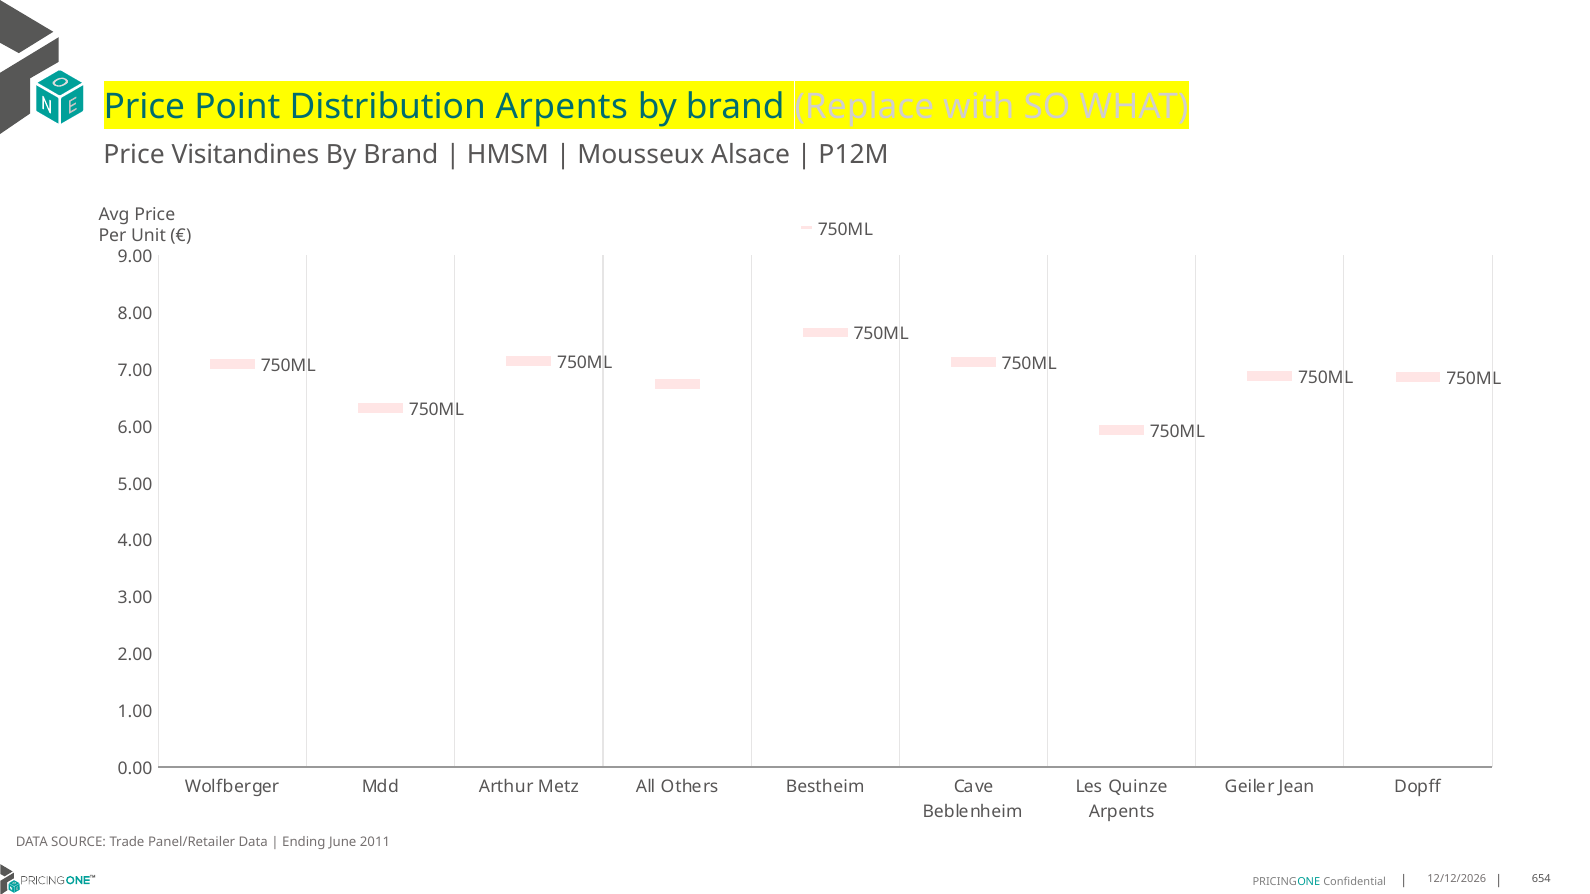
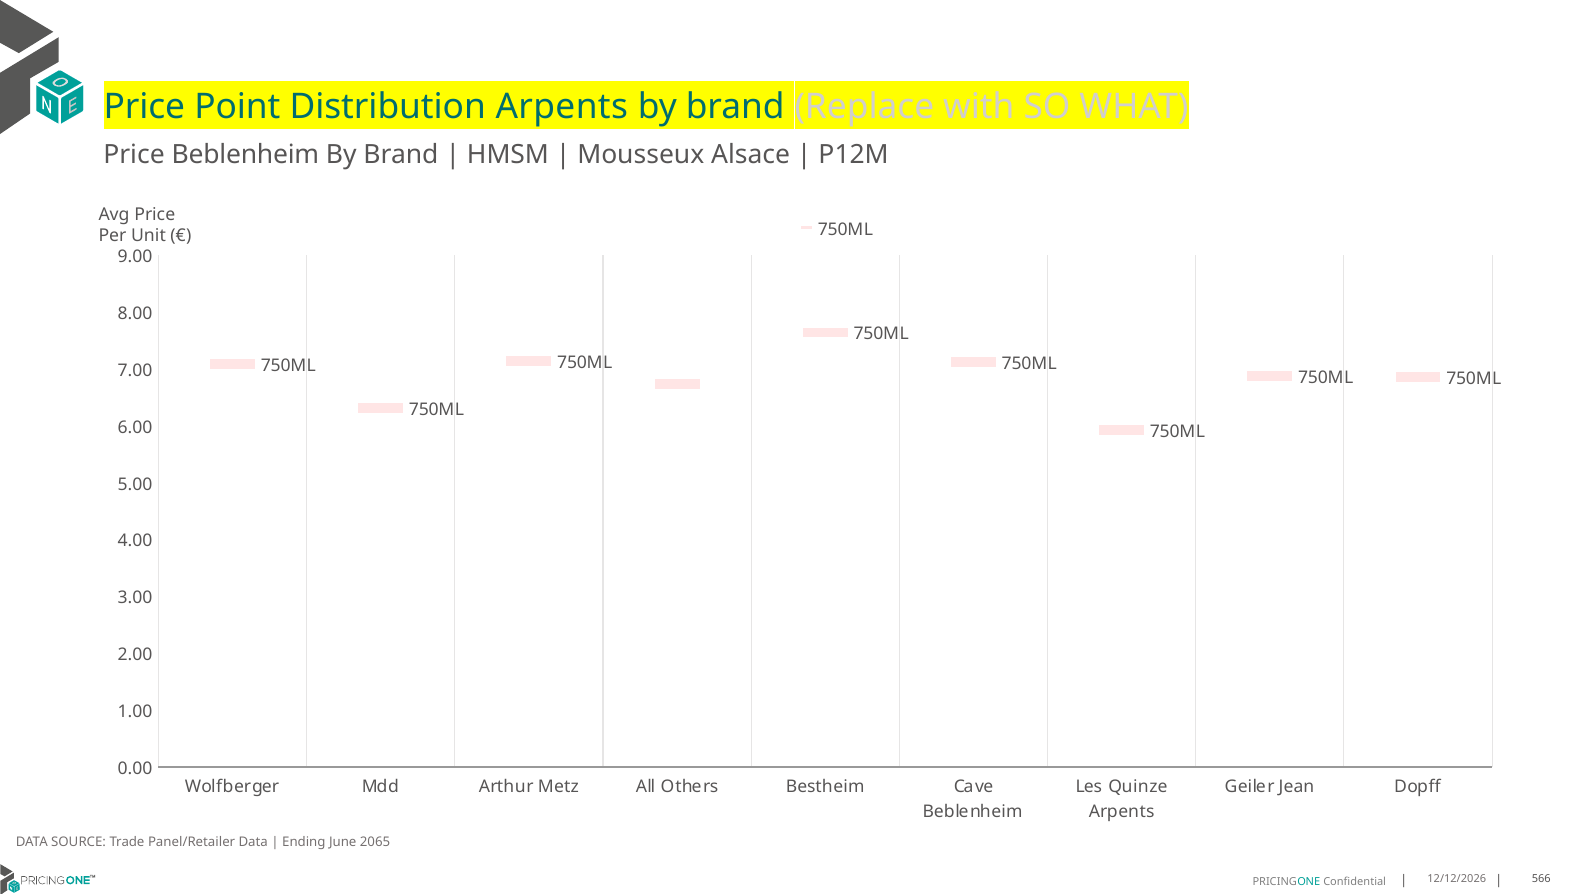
Price Visitandines: Visitandines -> Beblenheim (245, 155)
2011: 2011 -> 2065 (375, 842)
654: 654 -> 566 (1541, 879)
